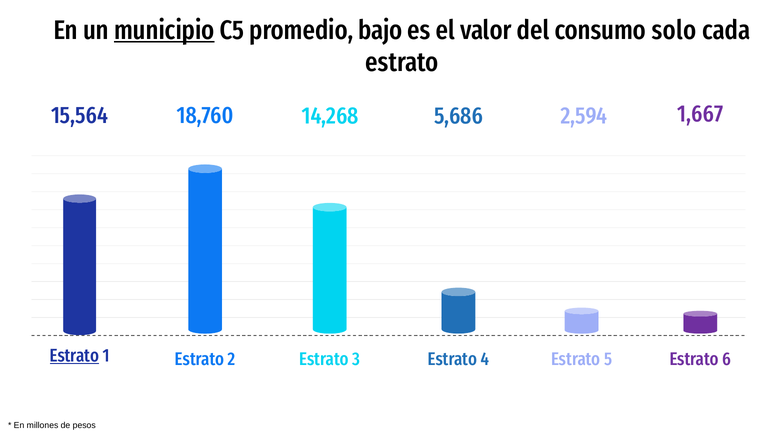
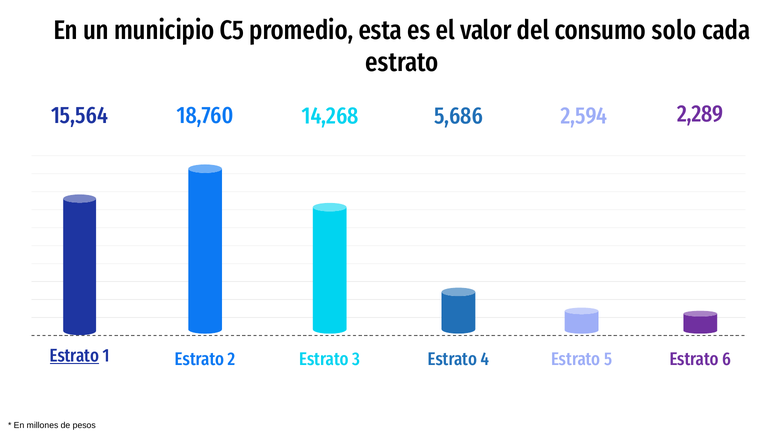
municipio underline: present -> none (164, 30)
bajo: bajo -> esta (380, 30)
1,667: 1,667 -> 2,289 (700, 114)
